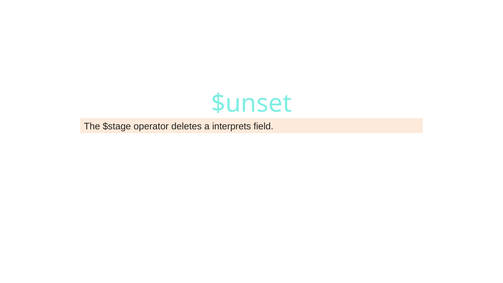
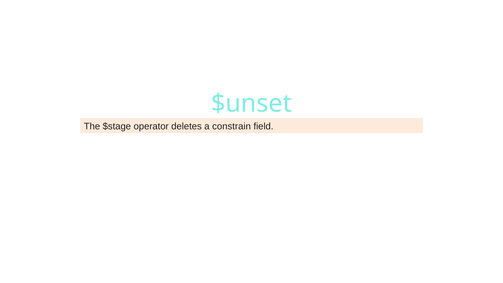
interprets: interprets -> constrain (232, 126)
